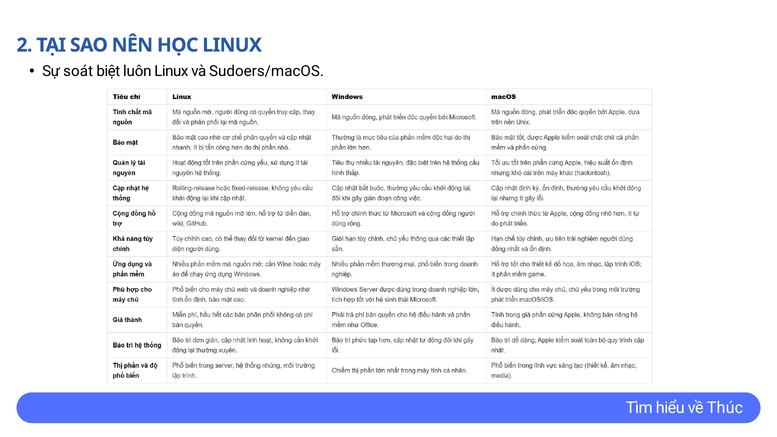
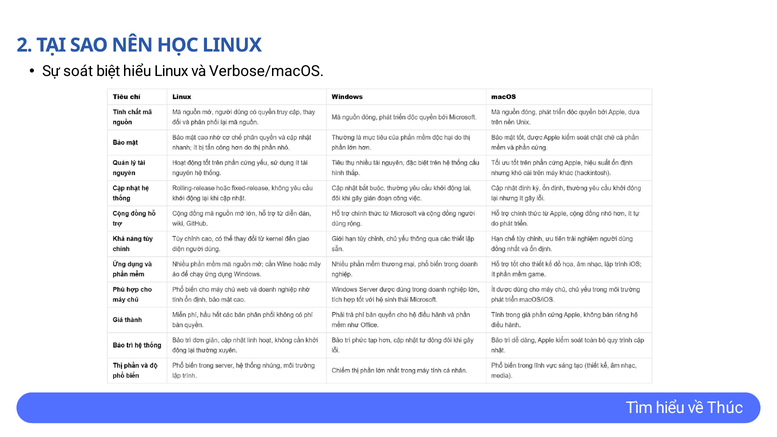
biệt luôn: luôn -> hiểu (137, 71)
Sudoers/macOS: Sudoers/macOS -> Verbose/macOS (266, 71)
